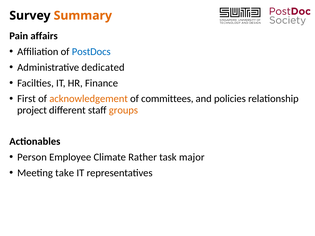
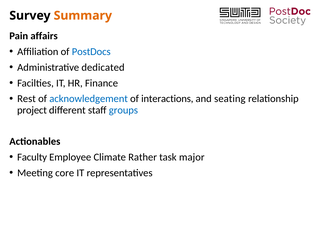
First: First -> Rest (27, 99)
acknowledgement colour: orange -> blue (89, 99)
committees: committees -> interactions (167, 99)
policies: policies -> seating (230, 99)
groups colour: orange -> blue (123, 110)
Person: Person -> Faculty (32, 157)
take: take -> core (65, 173)
